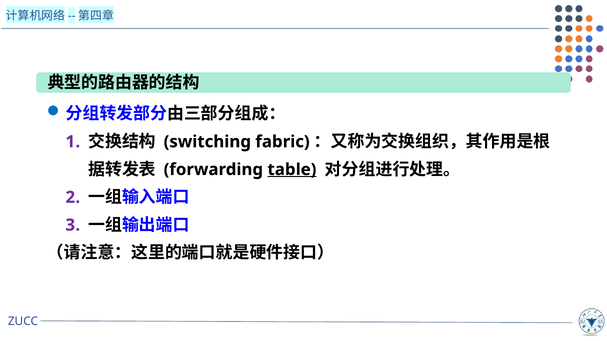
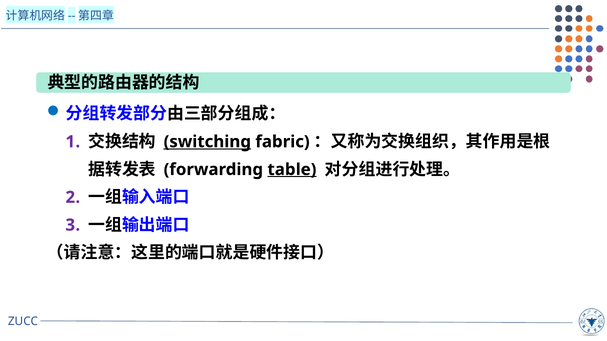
switching underline: none -> present (207, 142)
